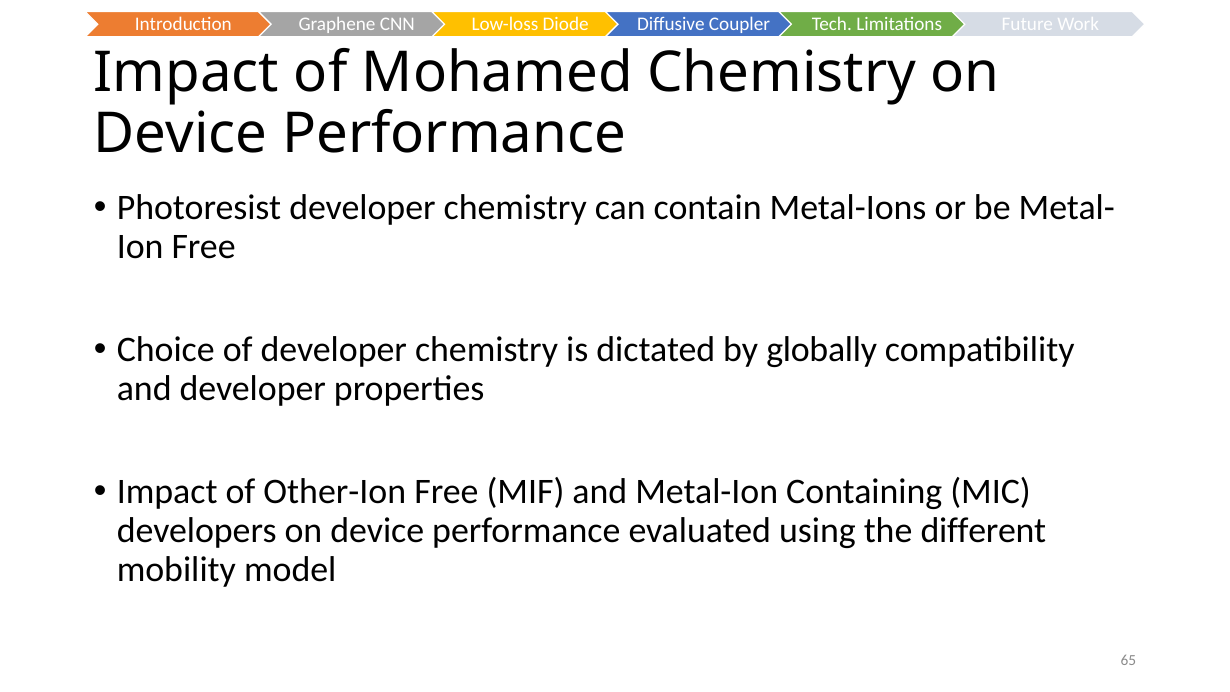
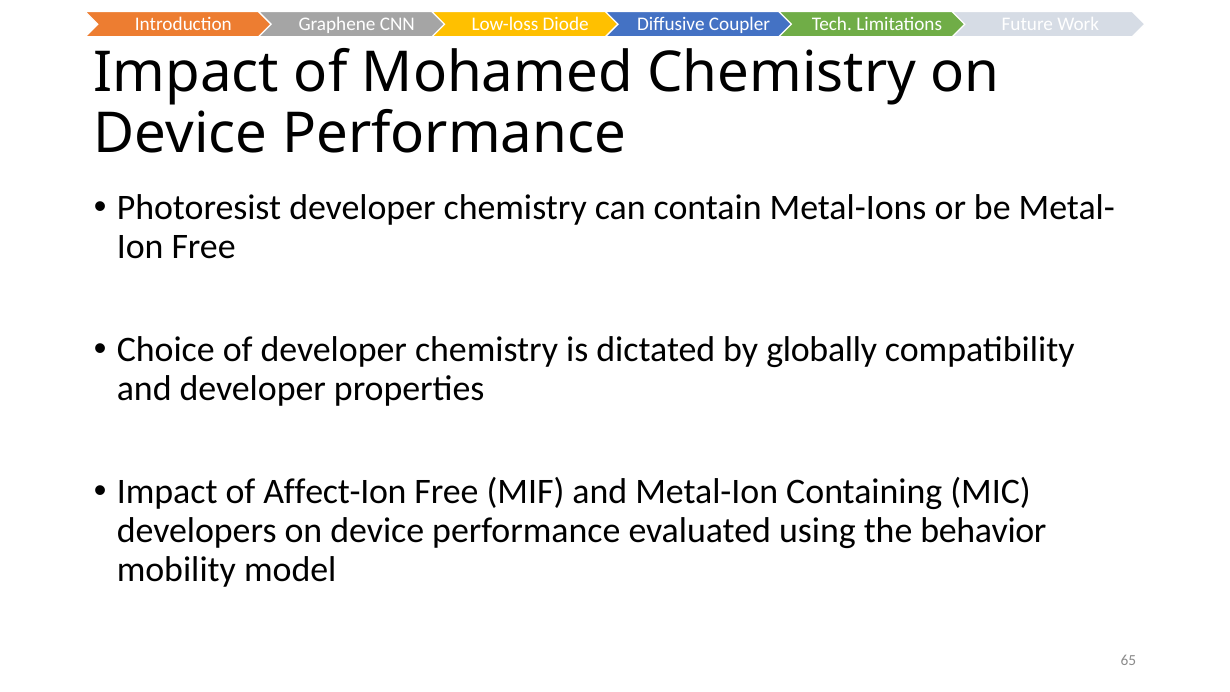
Other-Ion: Other-Ion -> Affect-Ion (335, 492)
different: different -> behavior (983, 531)
